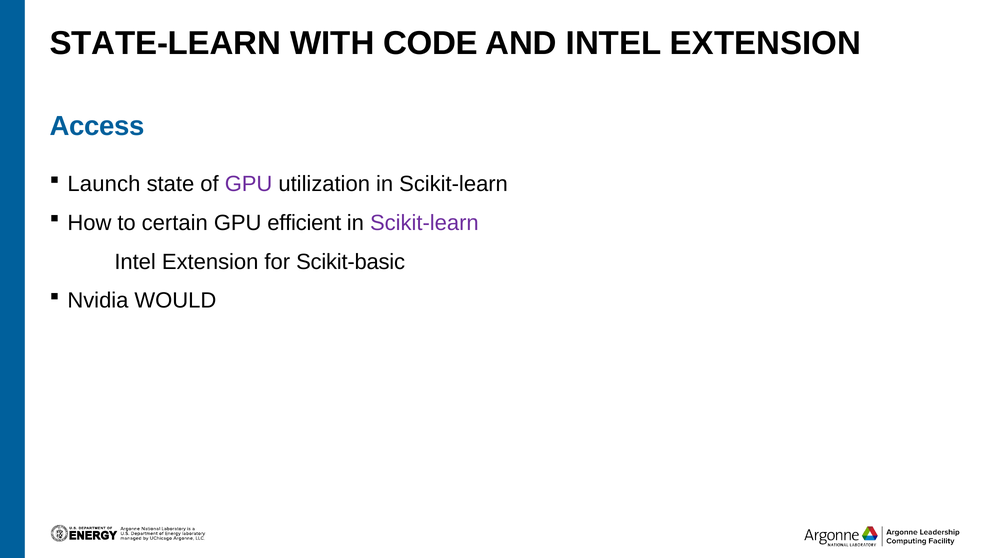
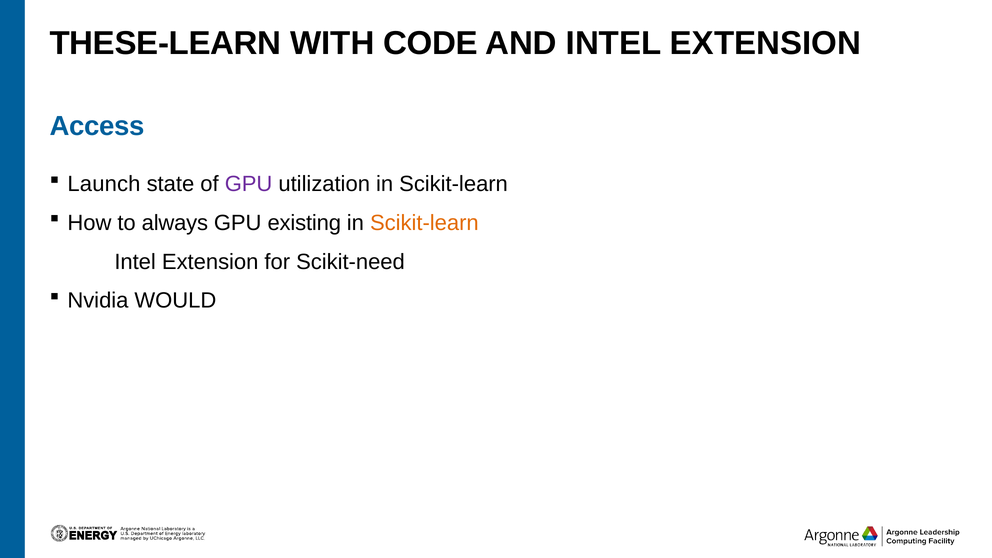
STATE-LEARN: STATE-LEARN -> THESE-LEARN (165, 43)
certain: certain -> always (175, 223)
efficient: efficient -> existing (304, 223)
Scikit-learn colour: purple -> orange (424, 223)
Scikit-basic: Scikit-basic -> Scikit-need (351, 262)
